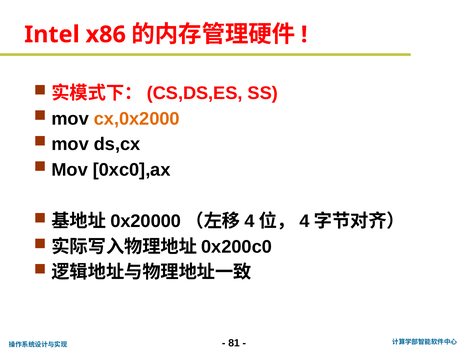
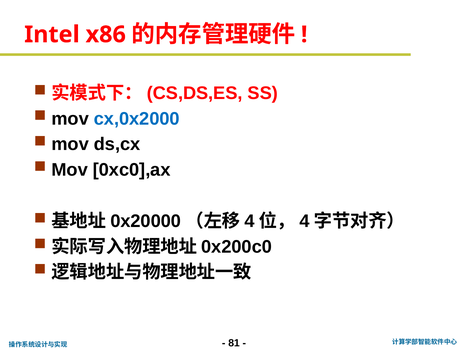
cx,0x2000 colour: orange -> blue (137, 119)
